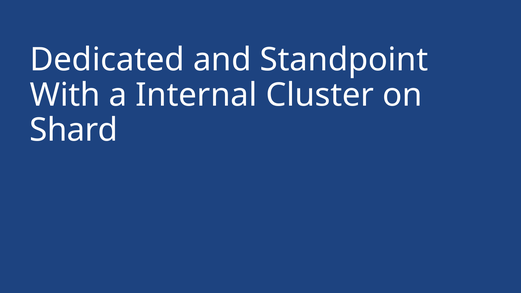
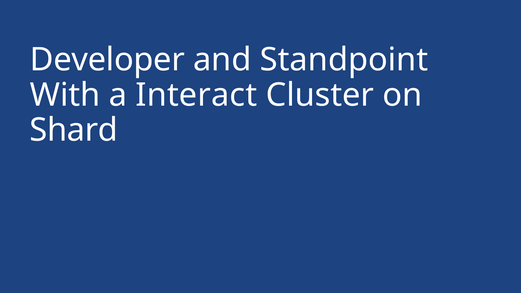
Dedicated: Dedicated -> Developer (107, 60)
Internal: Internal -> Interact (196, 95)
